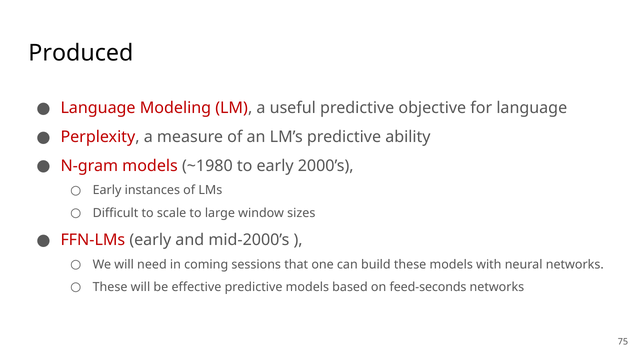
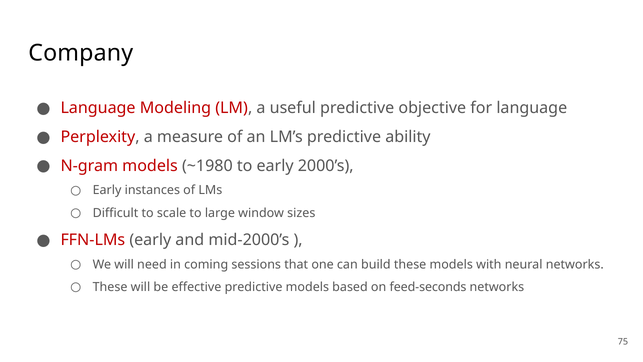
Produced: Produced -> Company (81, 53)
